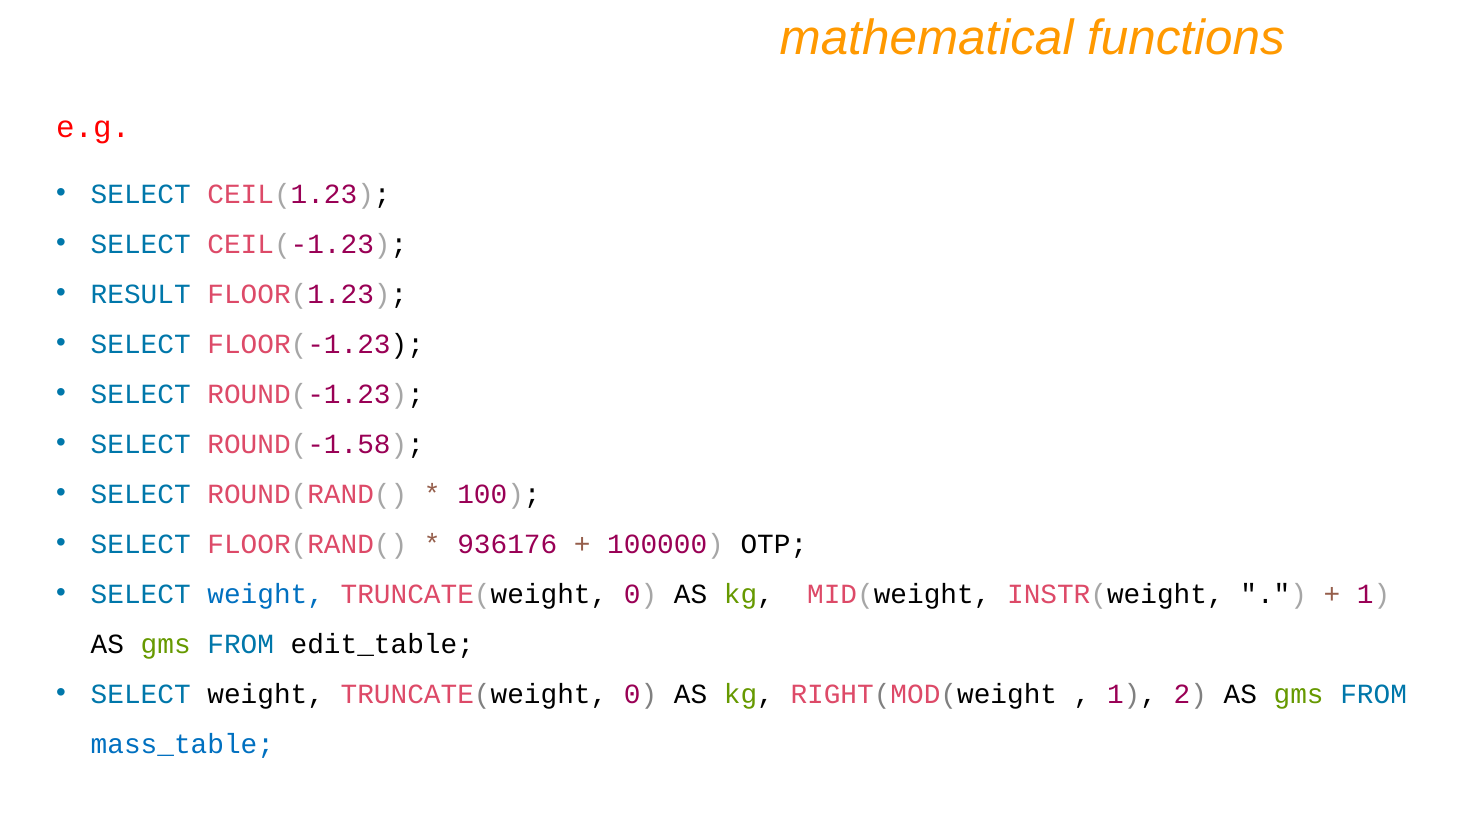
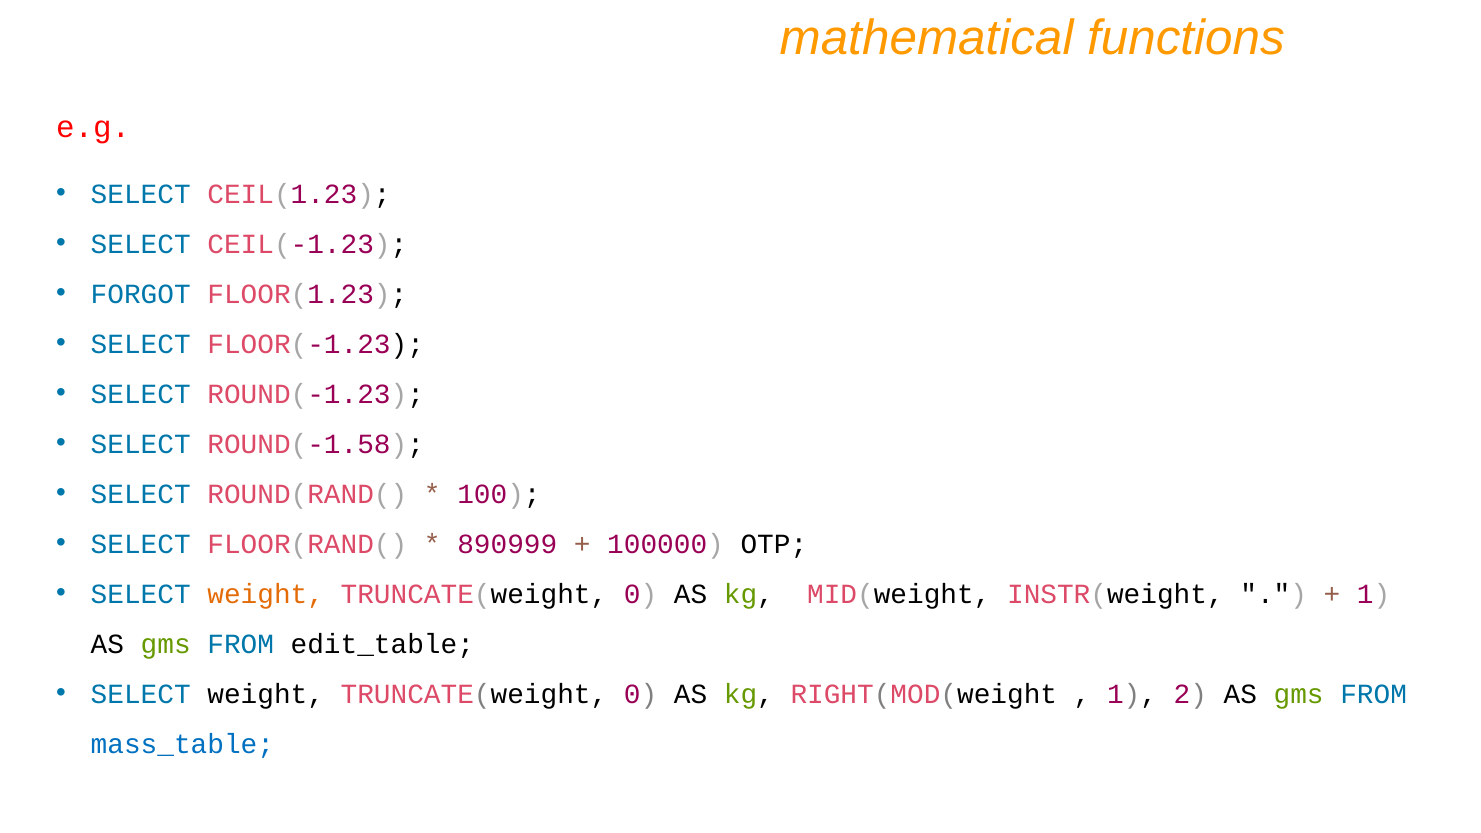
RESULT: RESULT -> FORGOT (141, 294)
936176: 936176 -> 890999 (507, 544)
weight colour: blue -> orange (266, 594)
